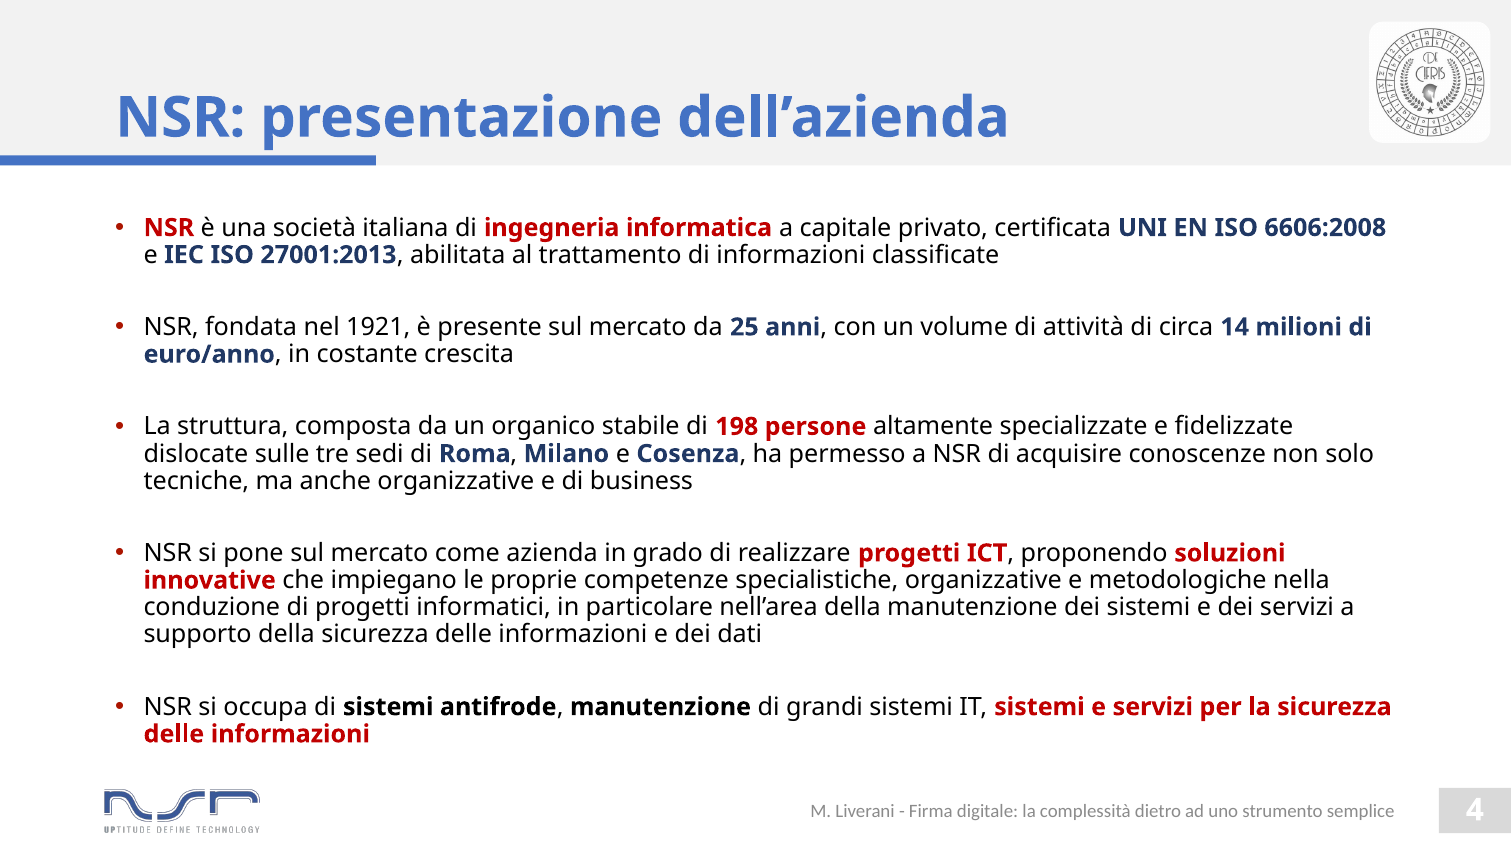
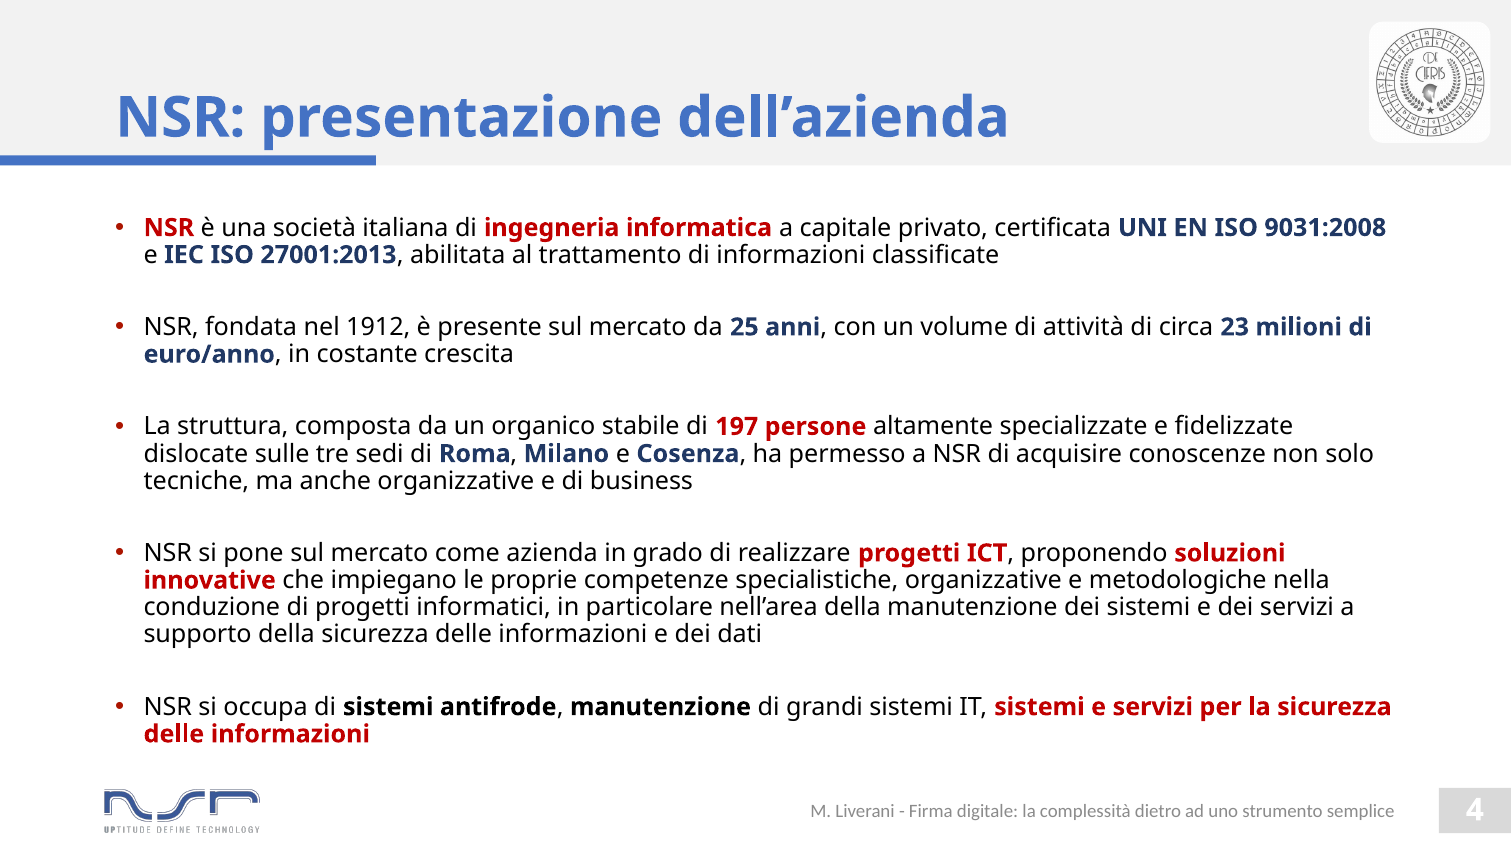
6606:2008: 6606:2008 -> 9031:2008 (1325, 228)
1921: 1921 -> 1912 (378, 327)
14: 14 -> 23 (1235, 327)
198: 198 -> 197 (737, 427)
